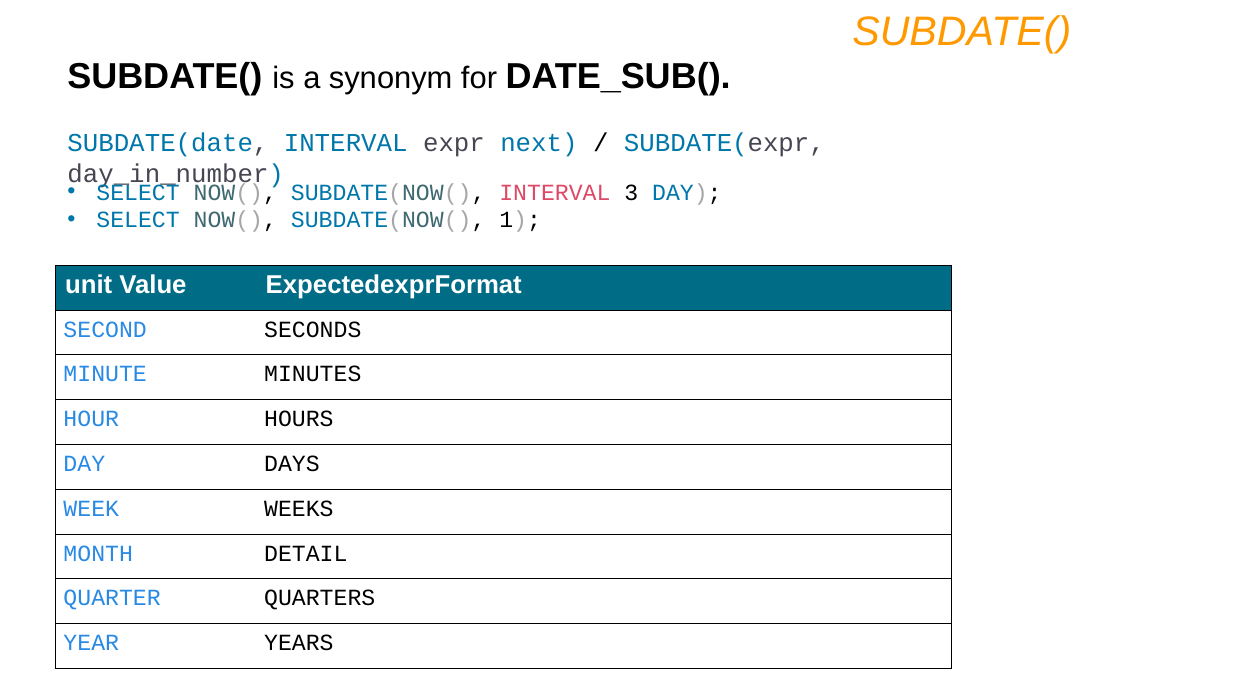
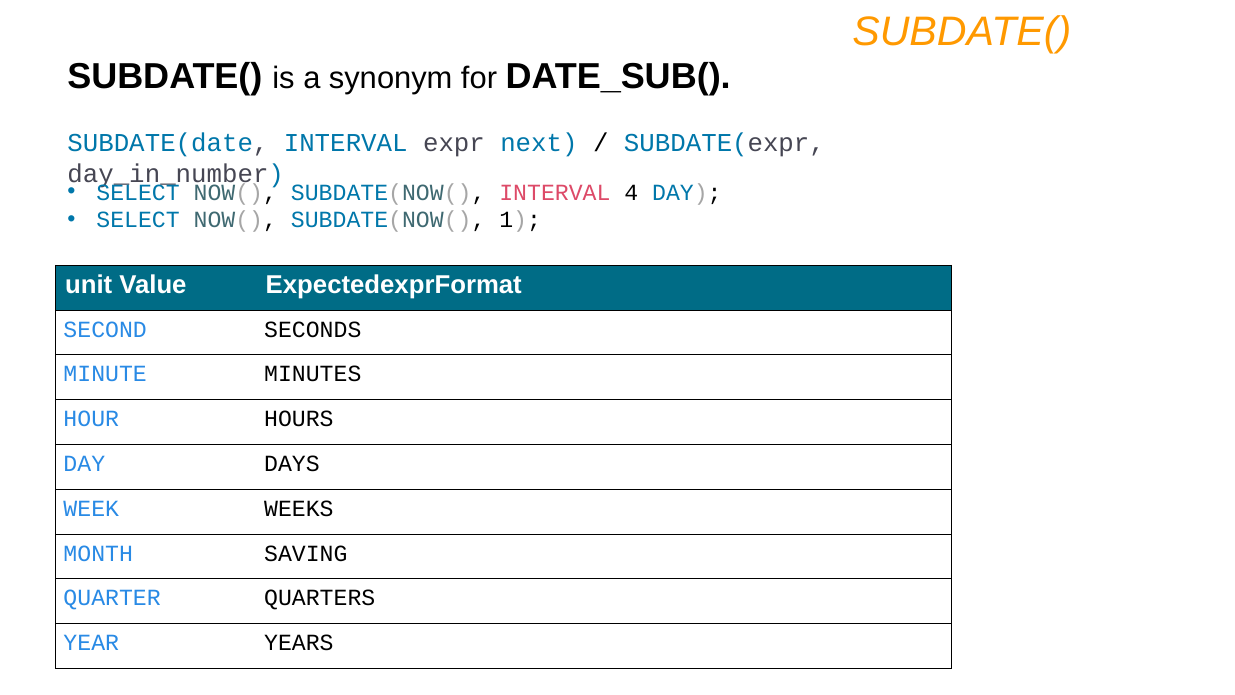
3: 3 -> 4 (631, 192)
DETAIL: DETAIL -> SAVING (306, 553)
